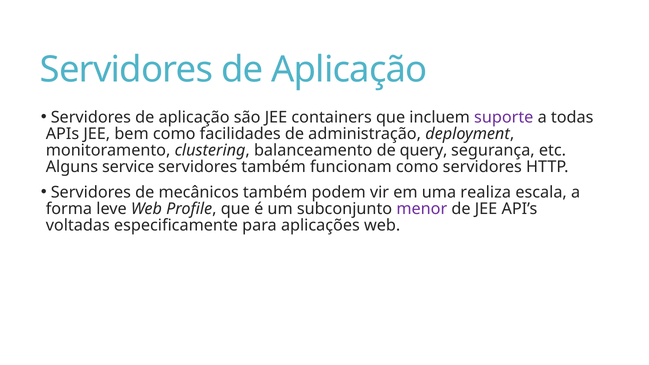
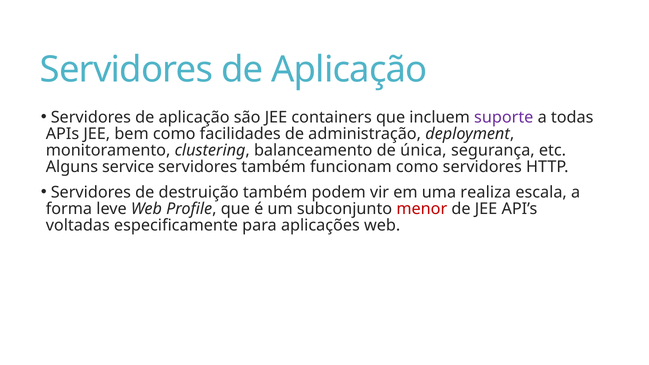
query: query -> única (423, 151)
mecânicos: mecânicos -> destruição (199, 192)
menor colour: purple -> red (422, 209)
